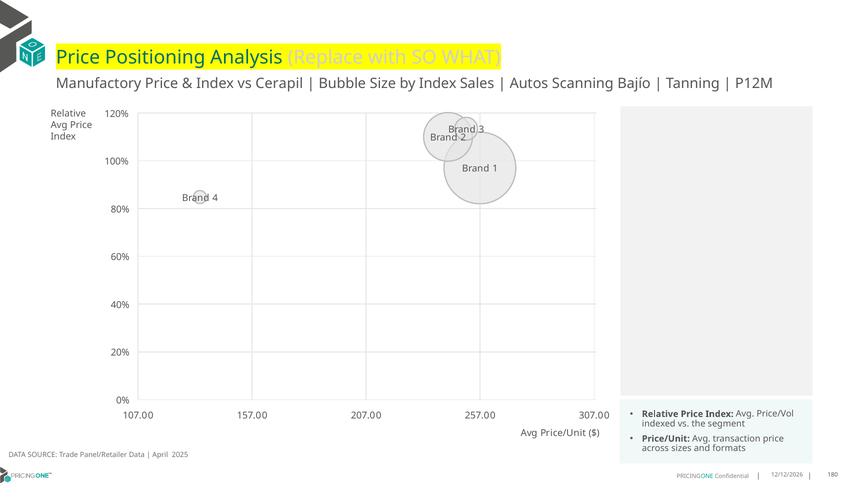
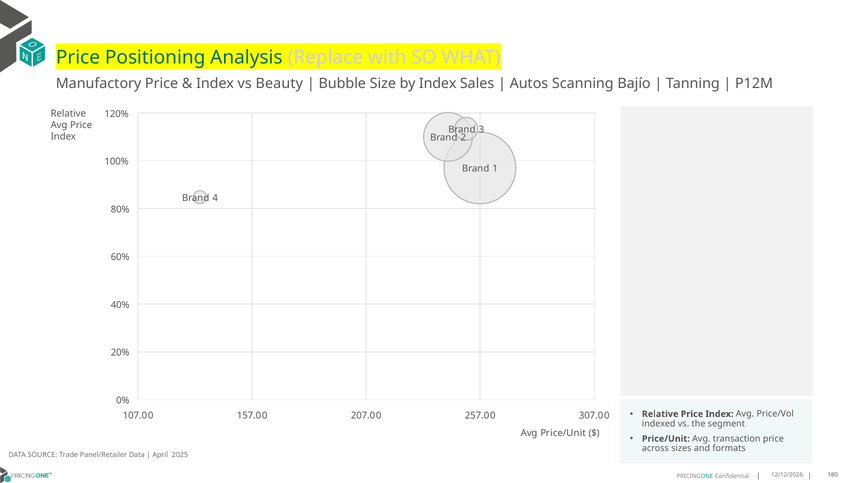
Cerapil: Cerapil -> Beauty (279, 84)
